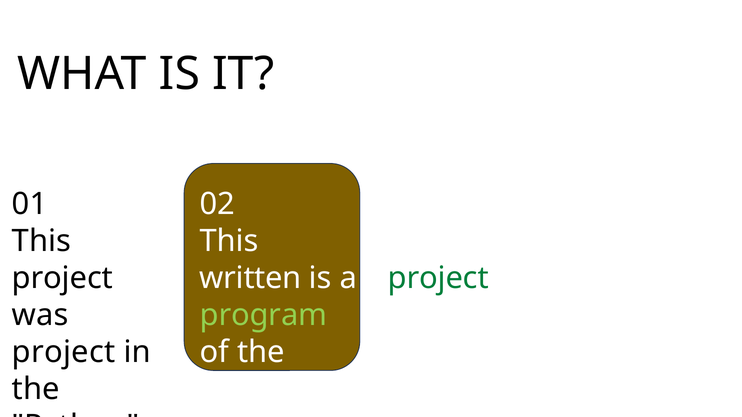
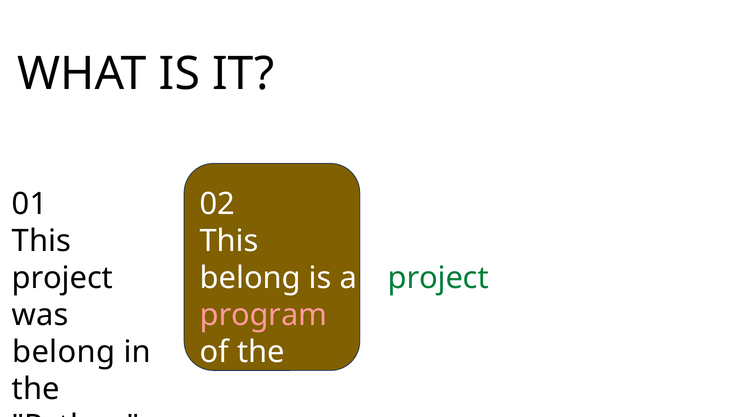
written: written -> belong (250, 278)
program colour: light green -> pink (263, 315)
project: project -> belong (64, 352)
